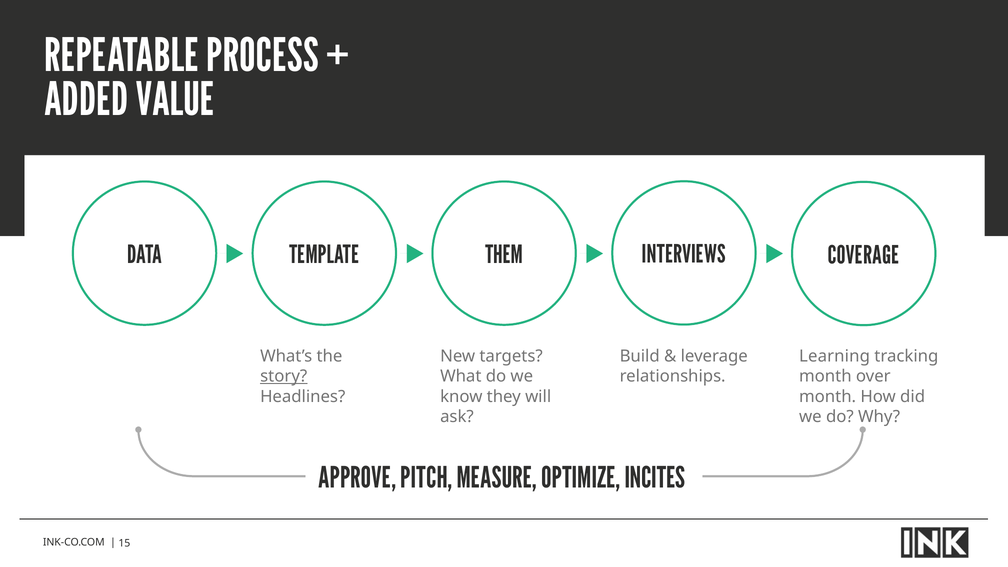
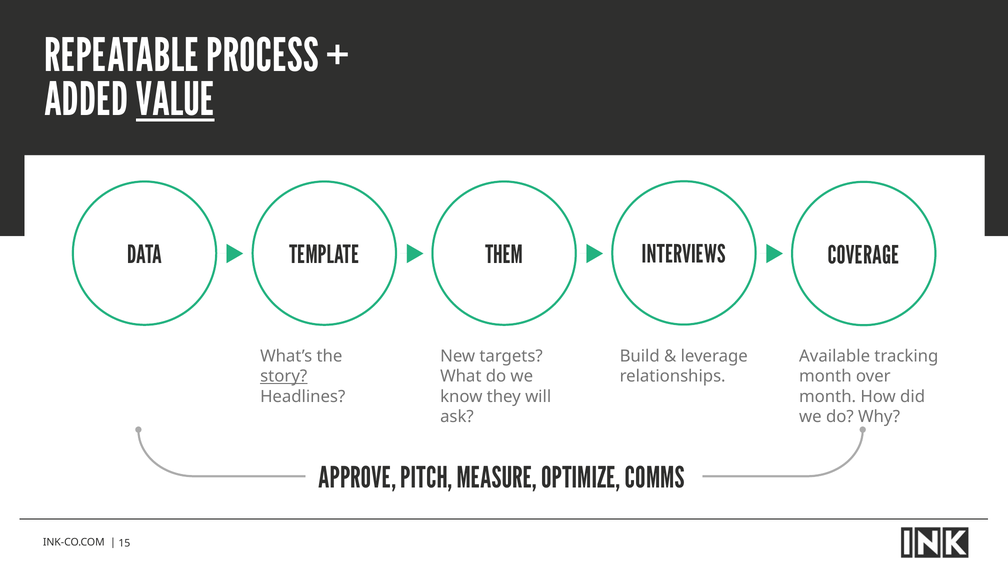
VALUE underline: none -> present (175, 100)
Learning: Learning -> Available (835, 356)
INCITES: INCITES -> COMMS (655, 478)
